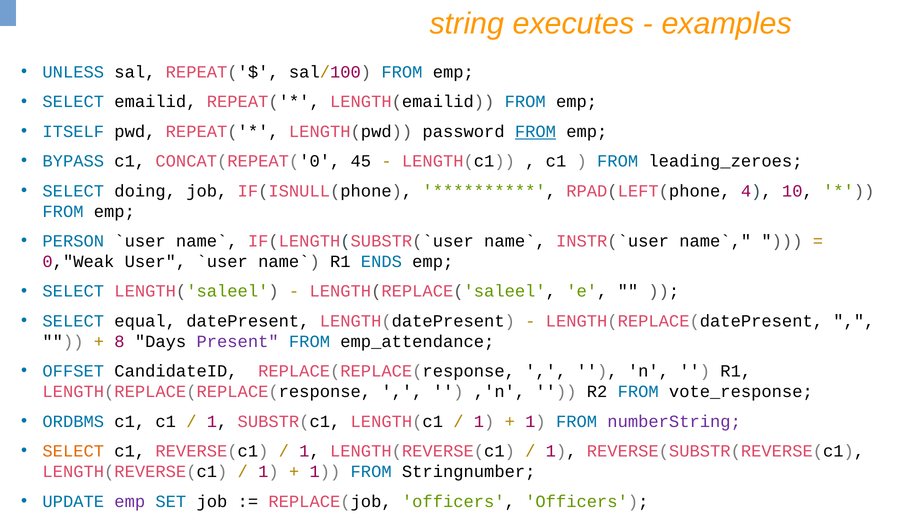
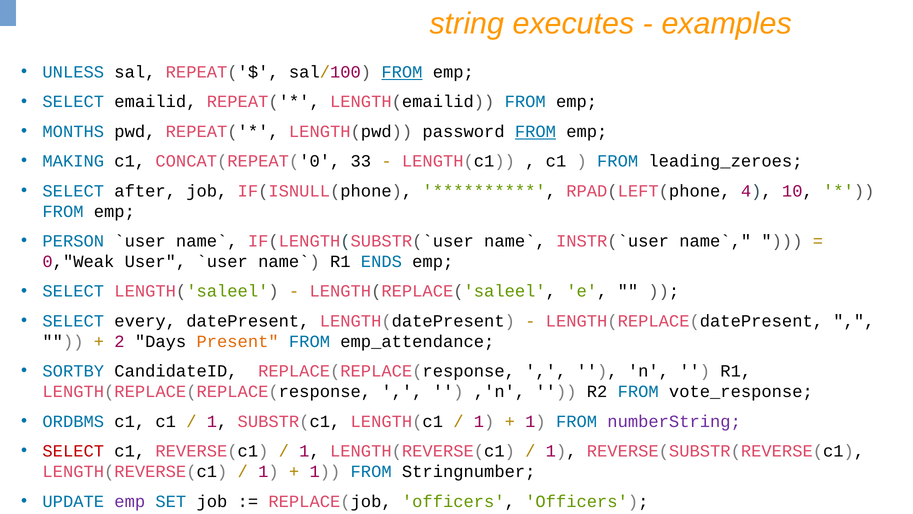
FROM underline: none -> present (402, 72)
ITSELF: ITSELF -> MONTHS (73, 131)
BYPASS: BYPASS -> MAKING (73, 161)
45: 45 -> 33 (361, 161)
doing: doing -> after (145, 191)
equal: equal -> every (145, 321)
8: 8 -> 2 (119, 341)
Present colour: purple -> orange (238, 341)
OFFSET: OFFSET -> SORTBY (73, 371)
SELECT colour: orange -> red (73, 451)
